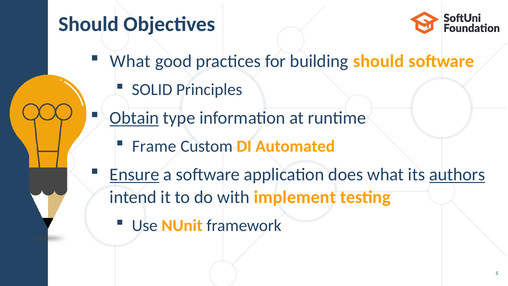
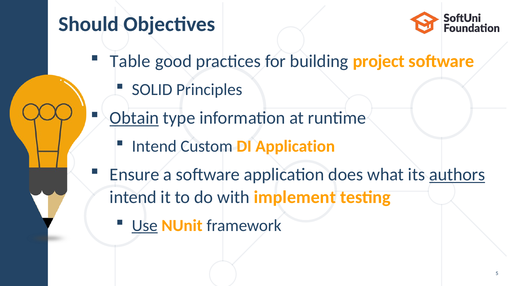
What: What -> Table (130, 61)
building should: should -> project (379, 61)
Frame: Frame -> Intend (154, 146)
DI Automated: Automated -> Application (295, 146)
Ensure underline: present -> none (134, 175)
Use underline: none -> present (145, 225)
